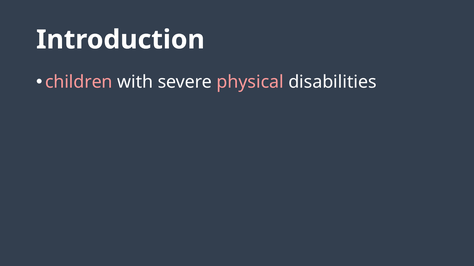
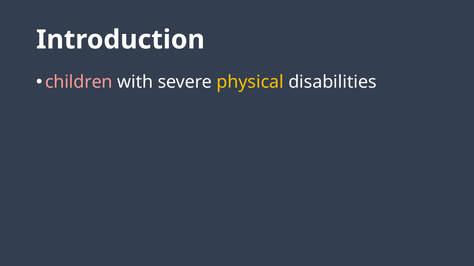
physical colour: pink -> yellow (250, 82)
